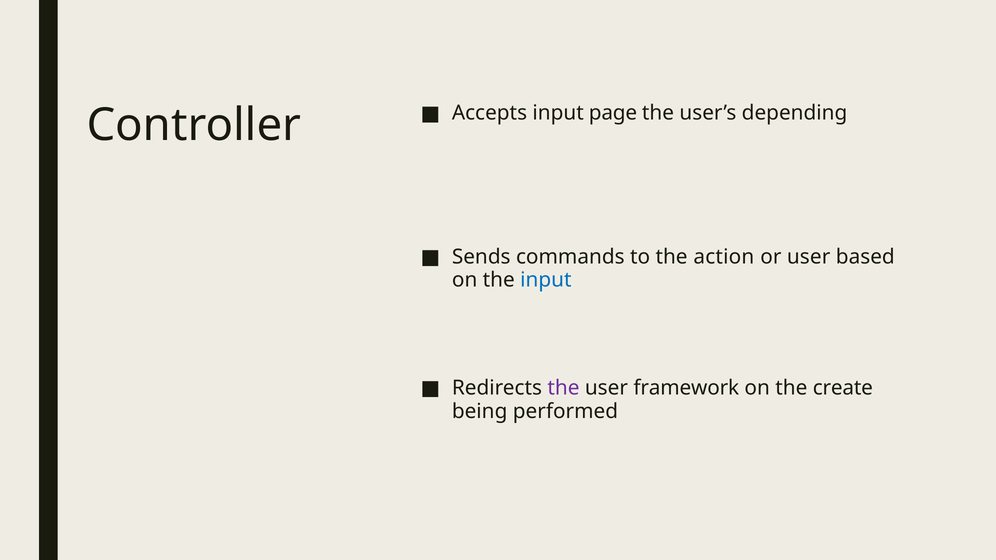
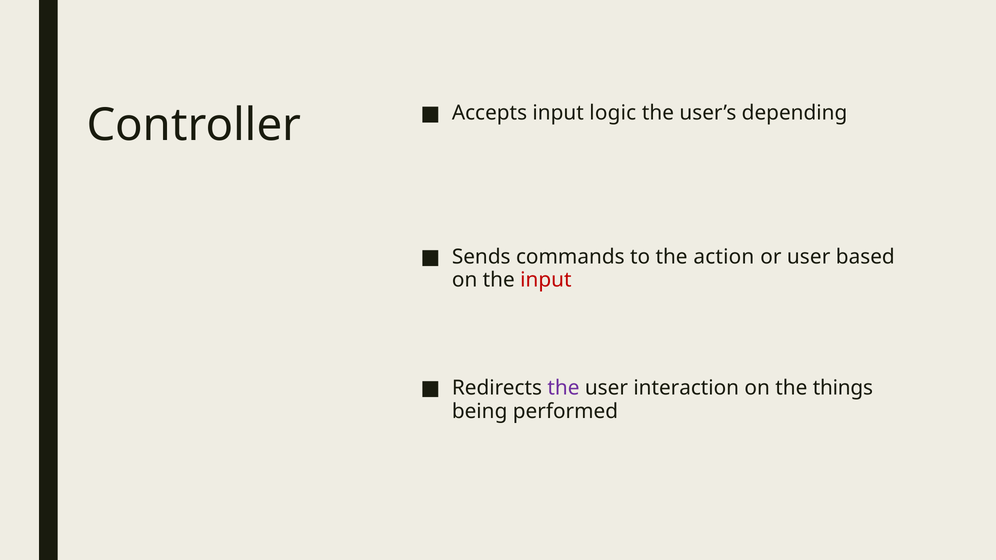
page: page -> logic (613, 113)
input colour: blue -> red (546, 280)
framework: framework -> interaction (686, 388)
create: create -> things (843, 388)
